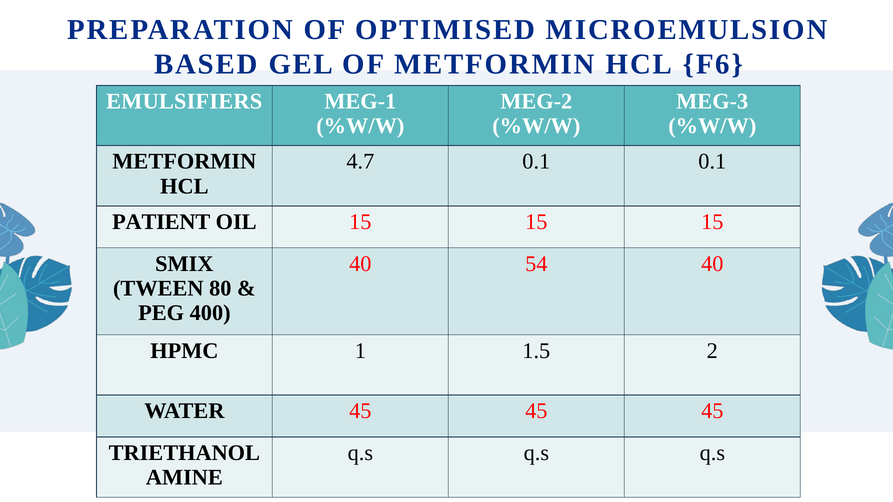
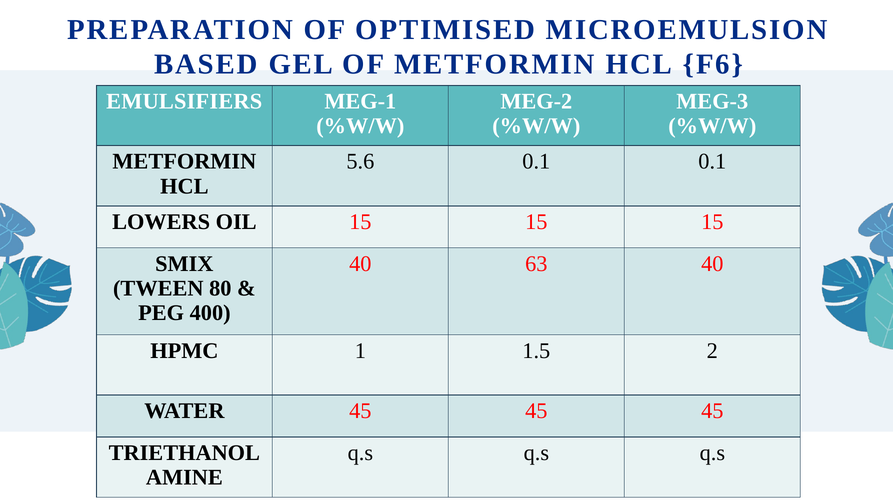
4.7: 4.7 -> 5.6 (360, 162)
PATIENT: PATIENT -> LOWERS (161, 222)
54: 54 -> 63 (536, 264)
